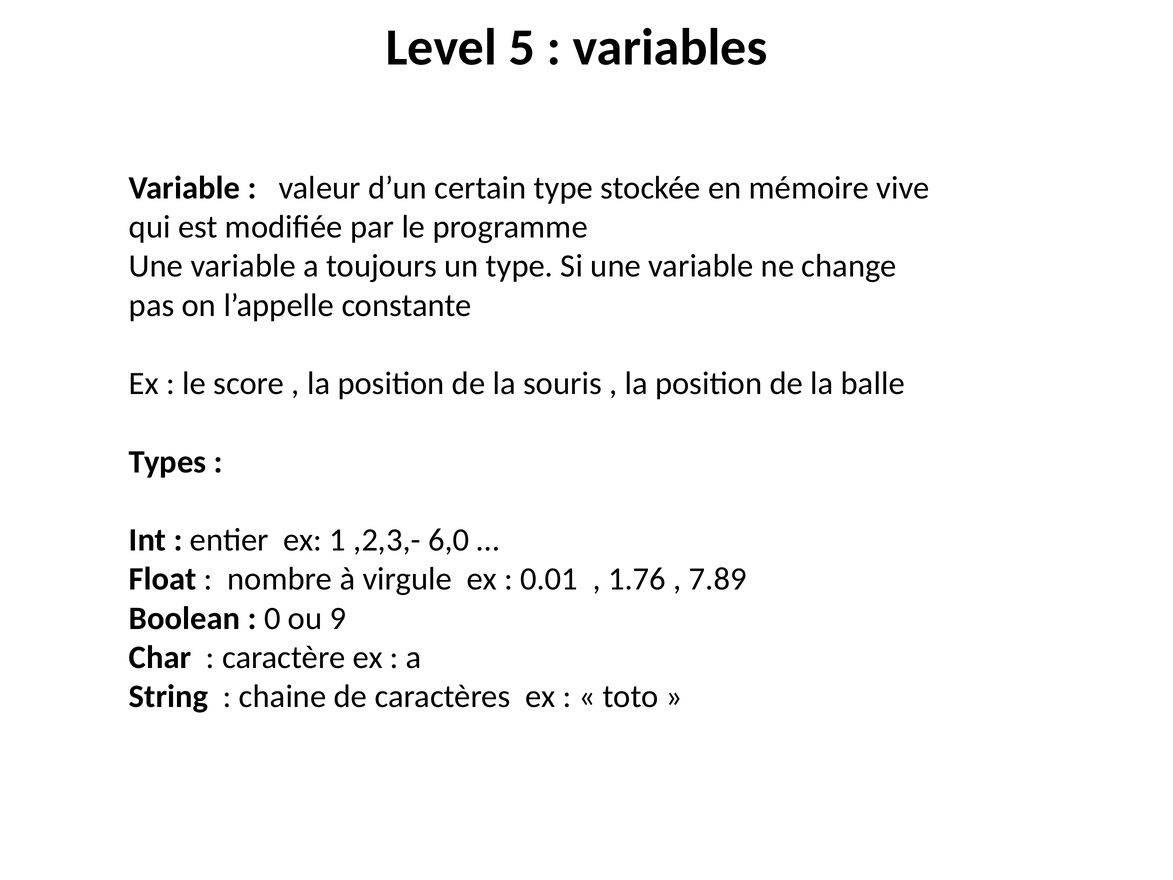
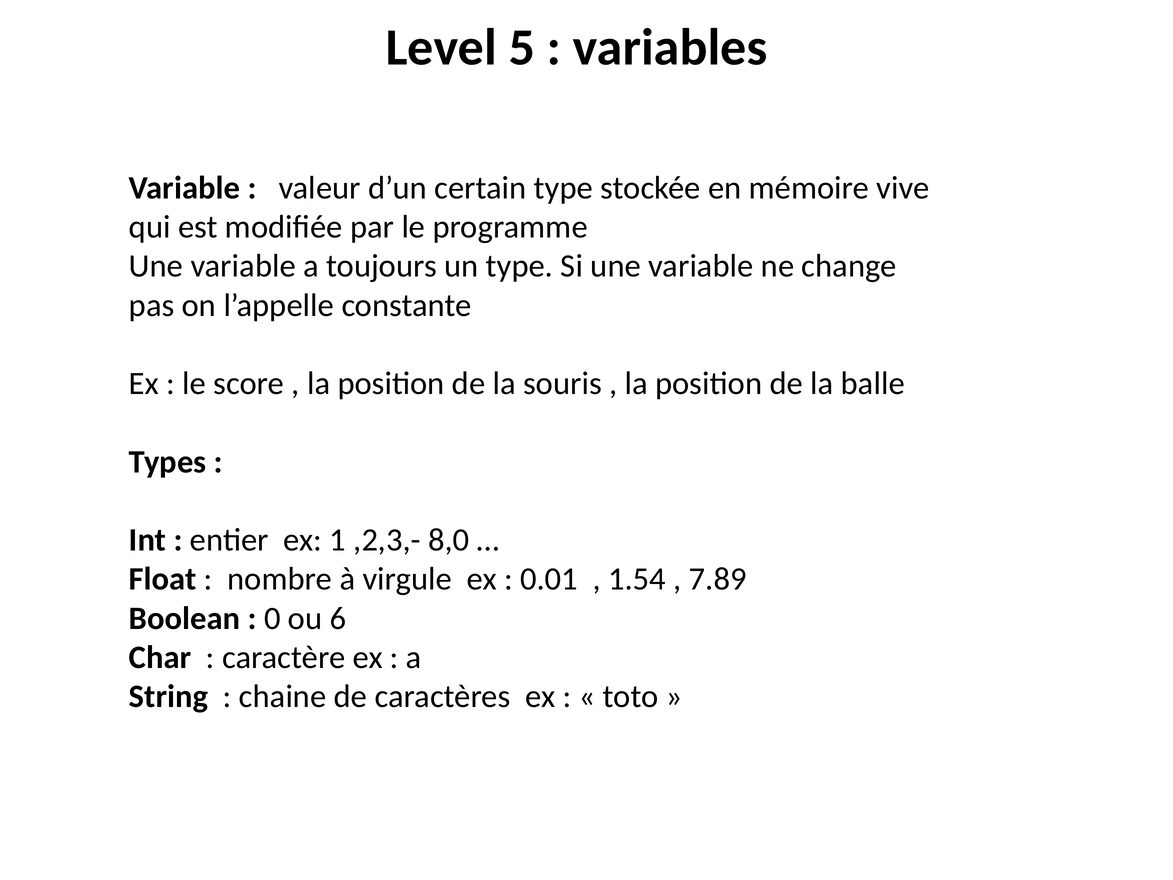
6,0: 6,0 -> 8,0 (449, 540)
1.76: 1.76 -> 1.54 (637, 579)
9: 9 -> 6 (338, 618)
